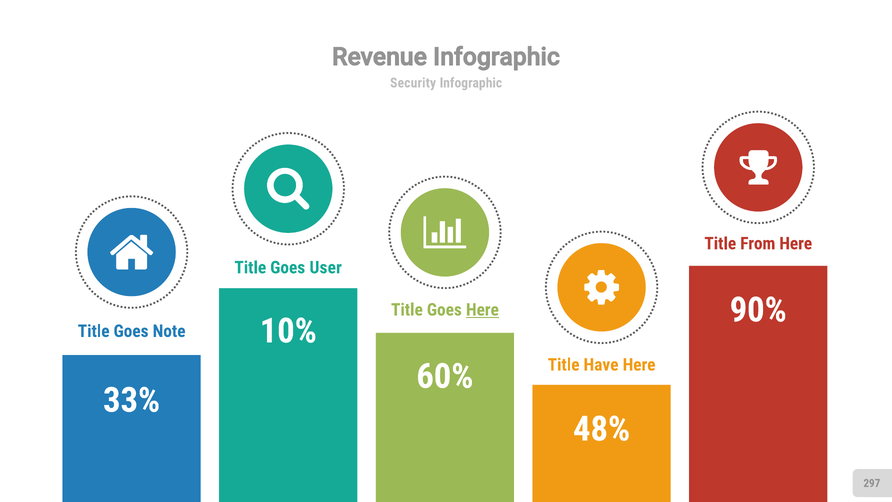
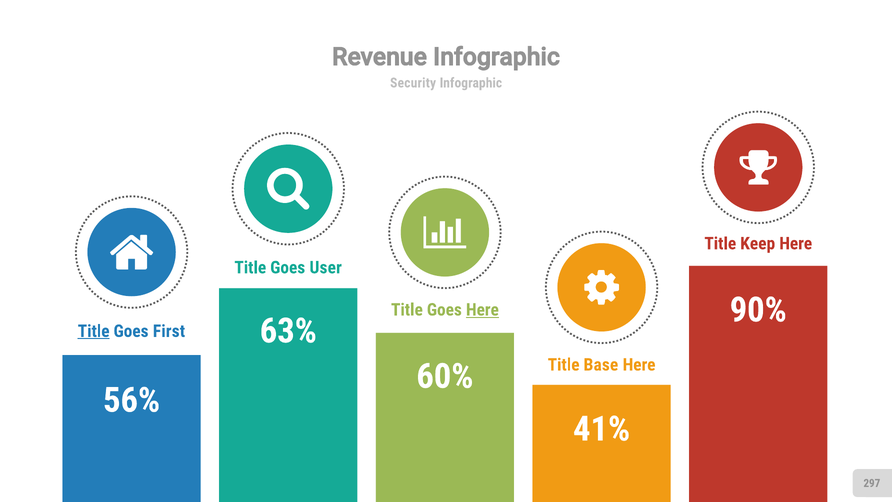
From: From -> Keep (758, 243)
10%: 10% -> 63% (288, 331)
Title underline: none -> present (94, 331)
Note: Note -> First (169, 331)
Have: Have -> Base (601, 365)
33%: 33% -> 56% (132, 400)
48%: 48% -> 41% (602, 429)
